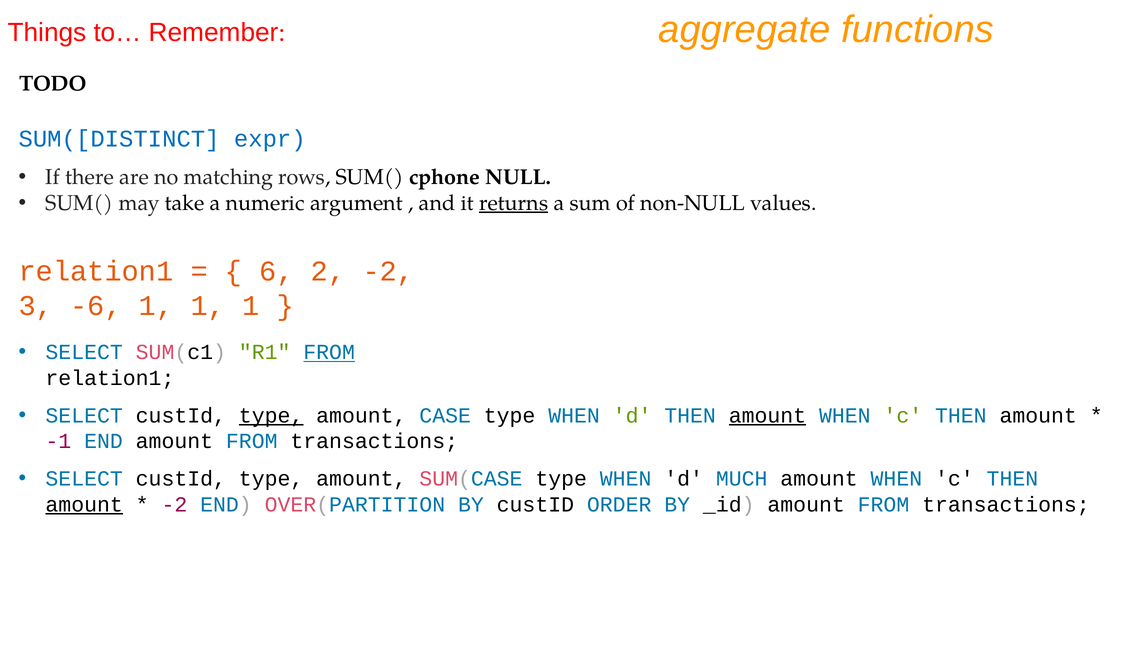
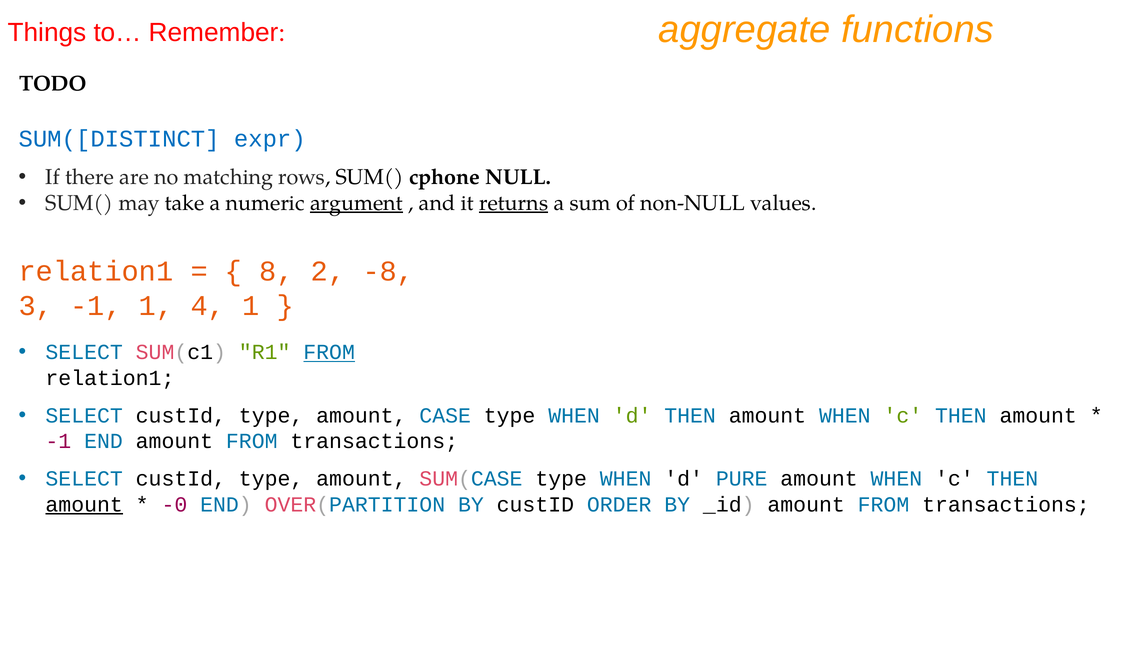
argument underline: none -> present (356, 203)
6: 6 -> 8 (277, 271)
2 -2: -2 -> -8 (388, 271)
3 -6: -6 -> -1 (96, 305)
1: 1 -> 4 (208, 305)
type underline: present -> none (271, 415)
amount underline: present -> none (767, 415)
MUCH: MUCH -> PURE (742, 478)
-2: -2 -> -0 (174, 504)
